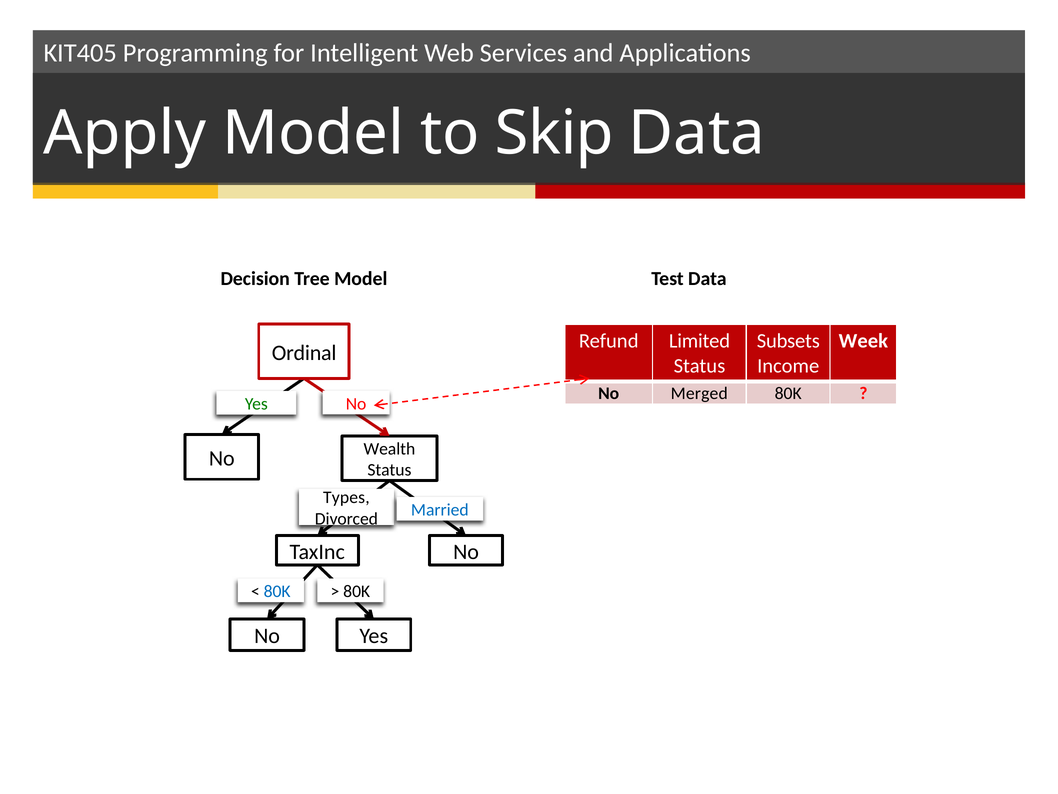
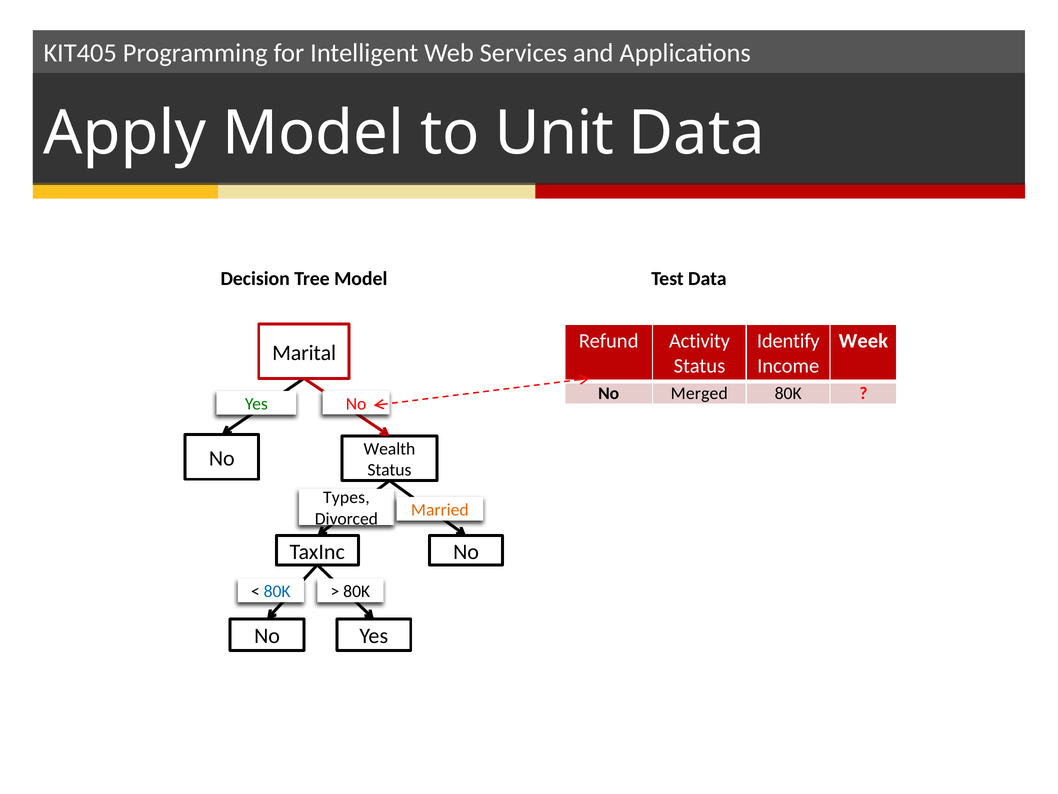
Skip: Skip -> Unit (554, 133)
Limited: Limited -> Activity (699, 341)
Subsets: Subsets -> Identify (788, 341)
Ordinal: Ordinal -> Marital (304, 353)
Married colour: blue -> orange (440, 510)
